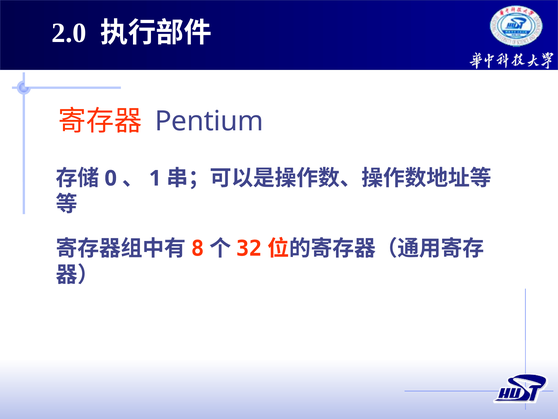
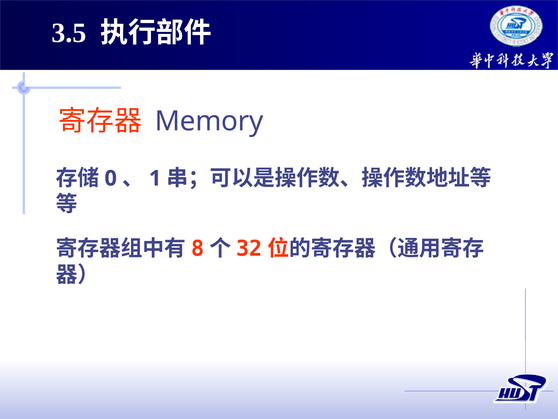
2.0: 2.0 -> 3.5 (69, 33)
Pentium: Pentium -> Memory (209, 121)
